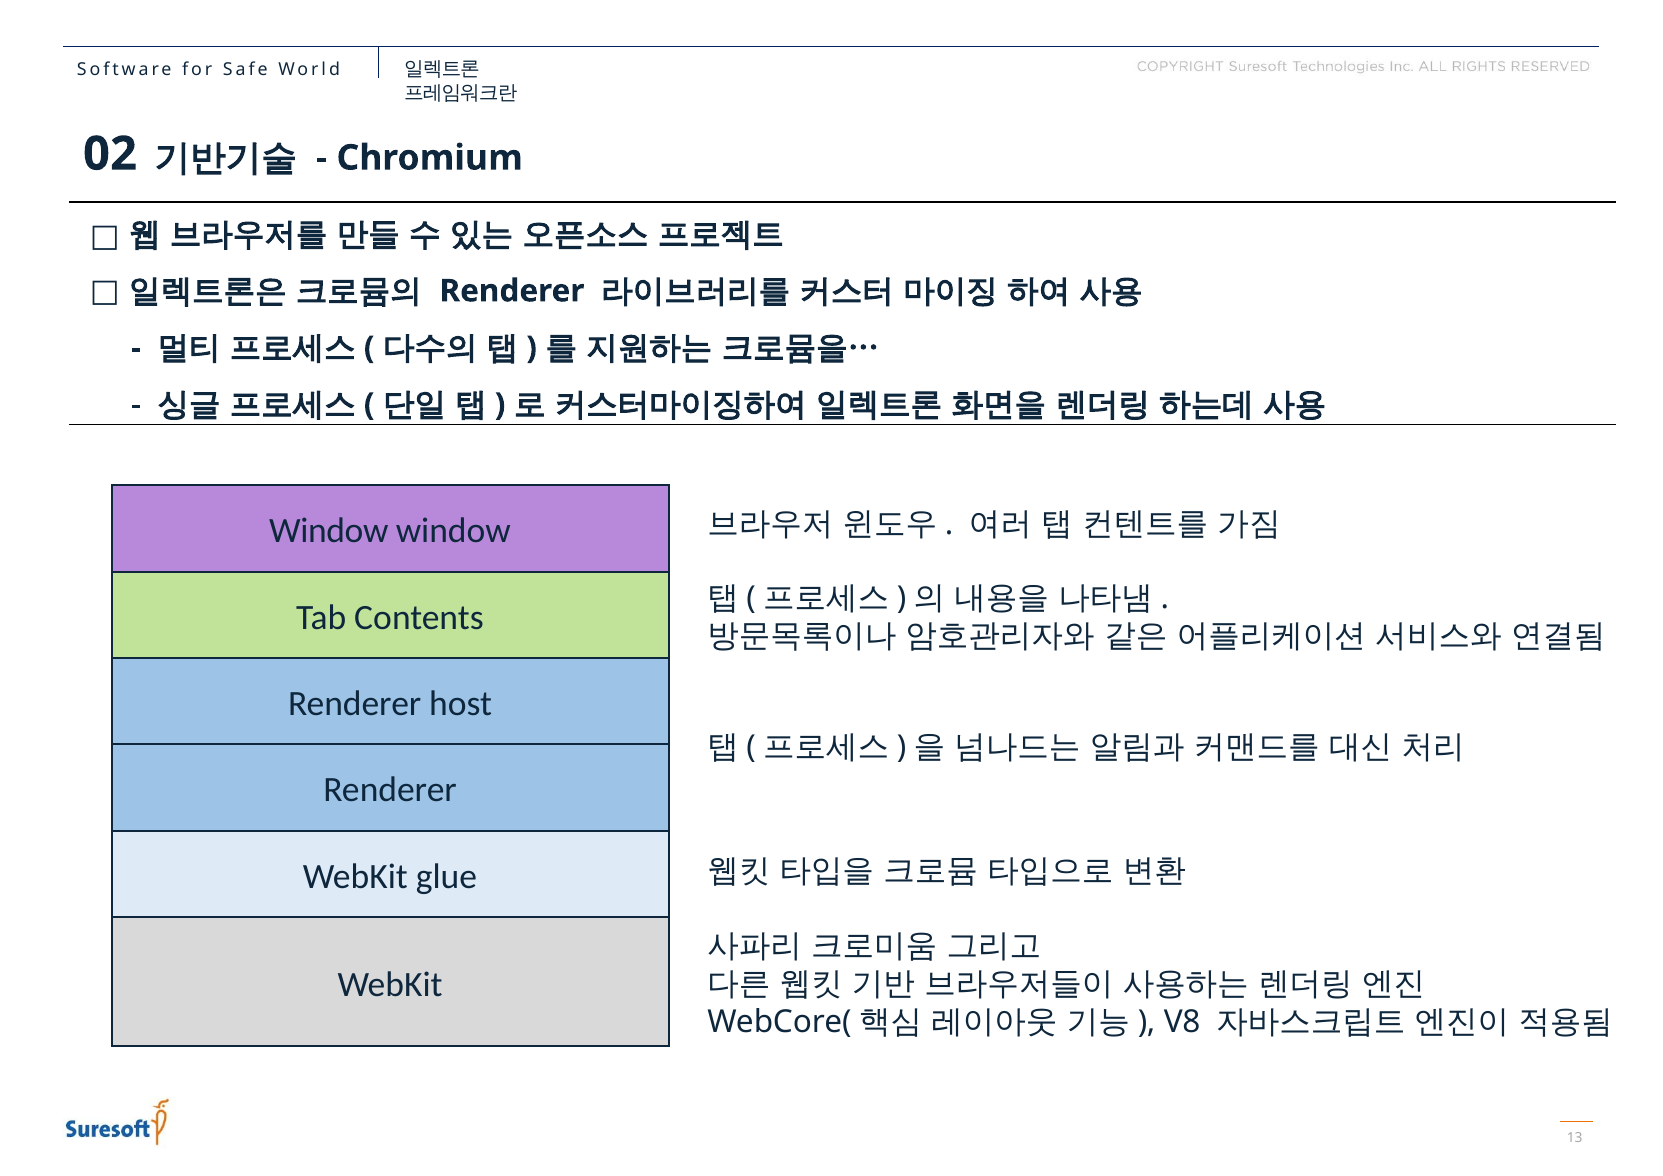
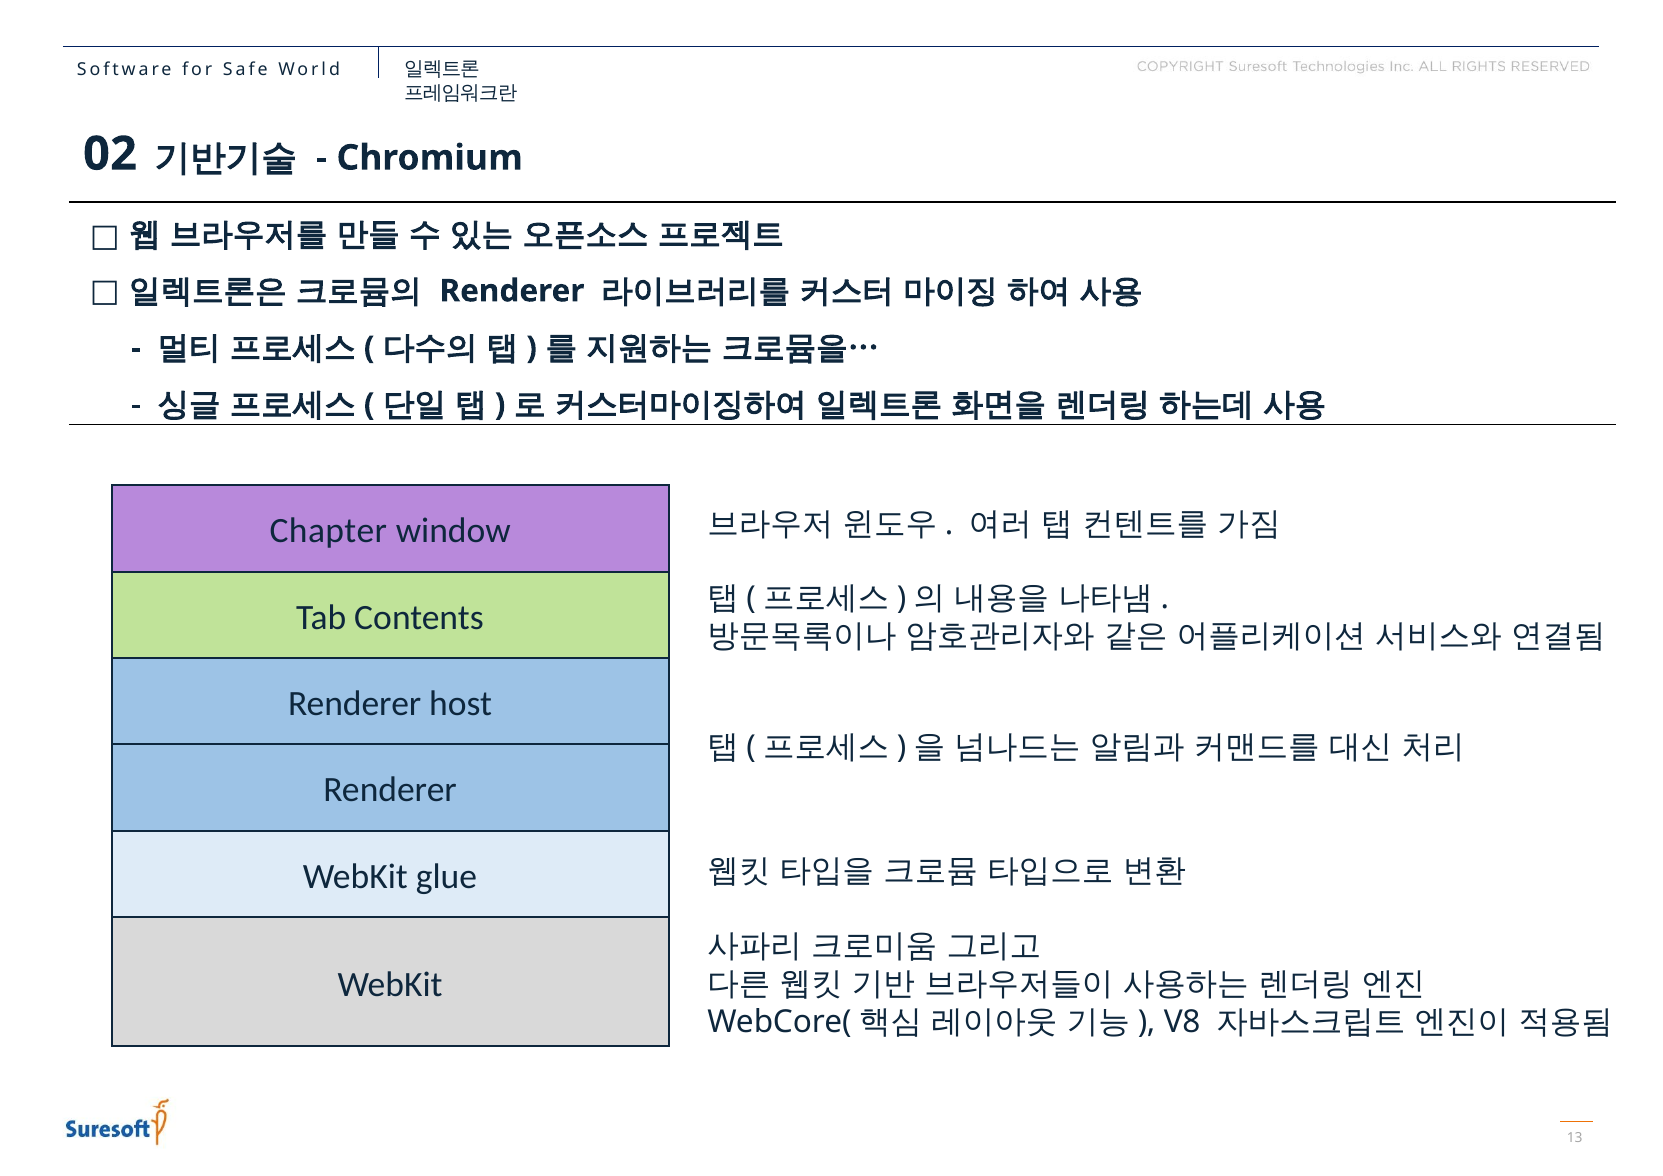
Window: Window -> Chapter (328, 531)
